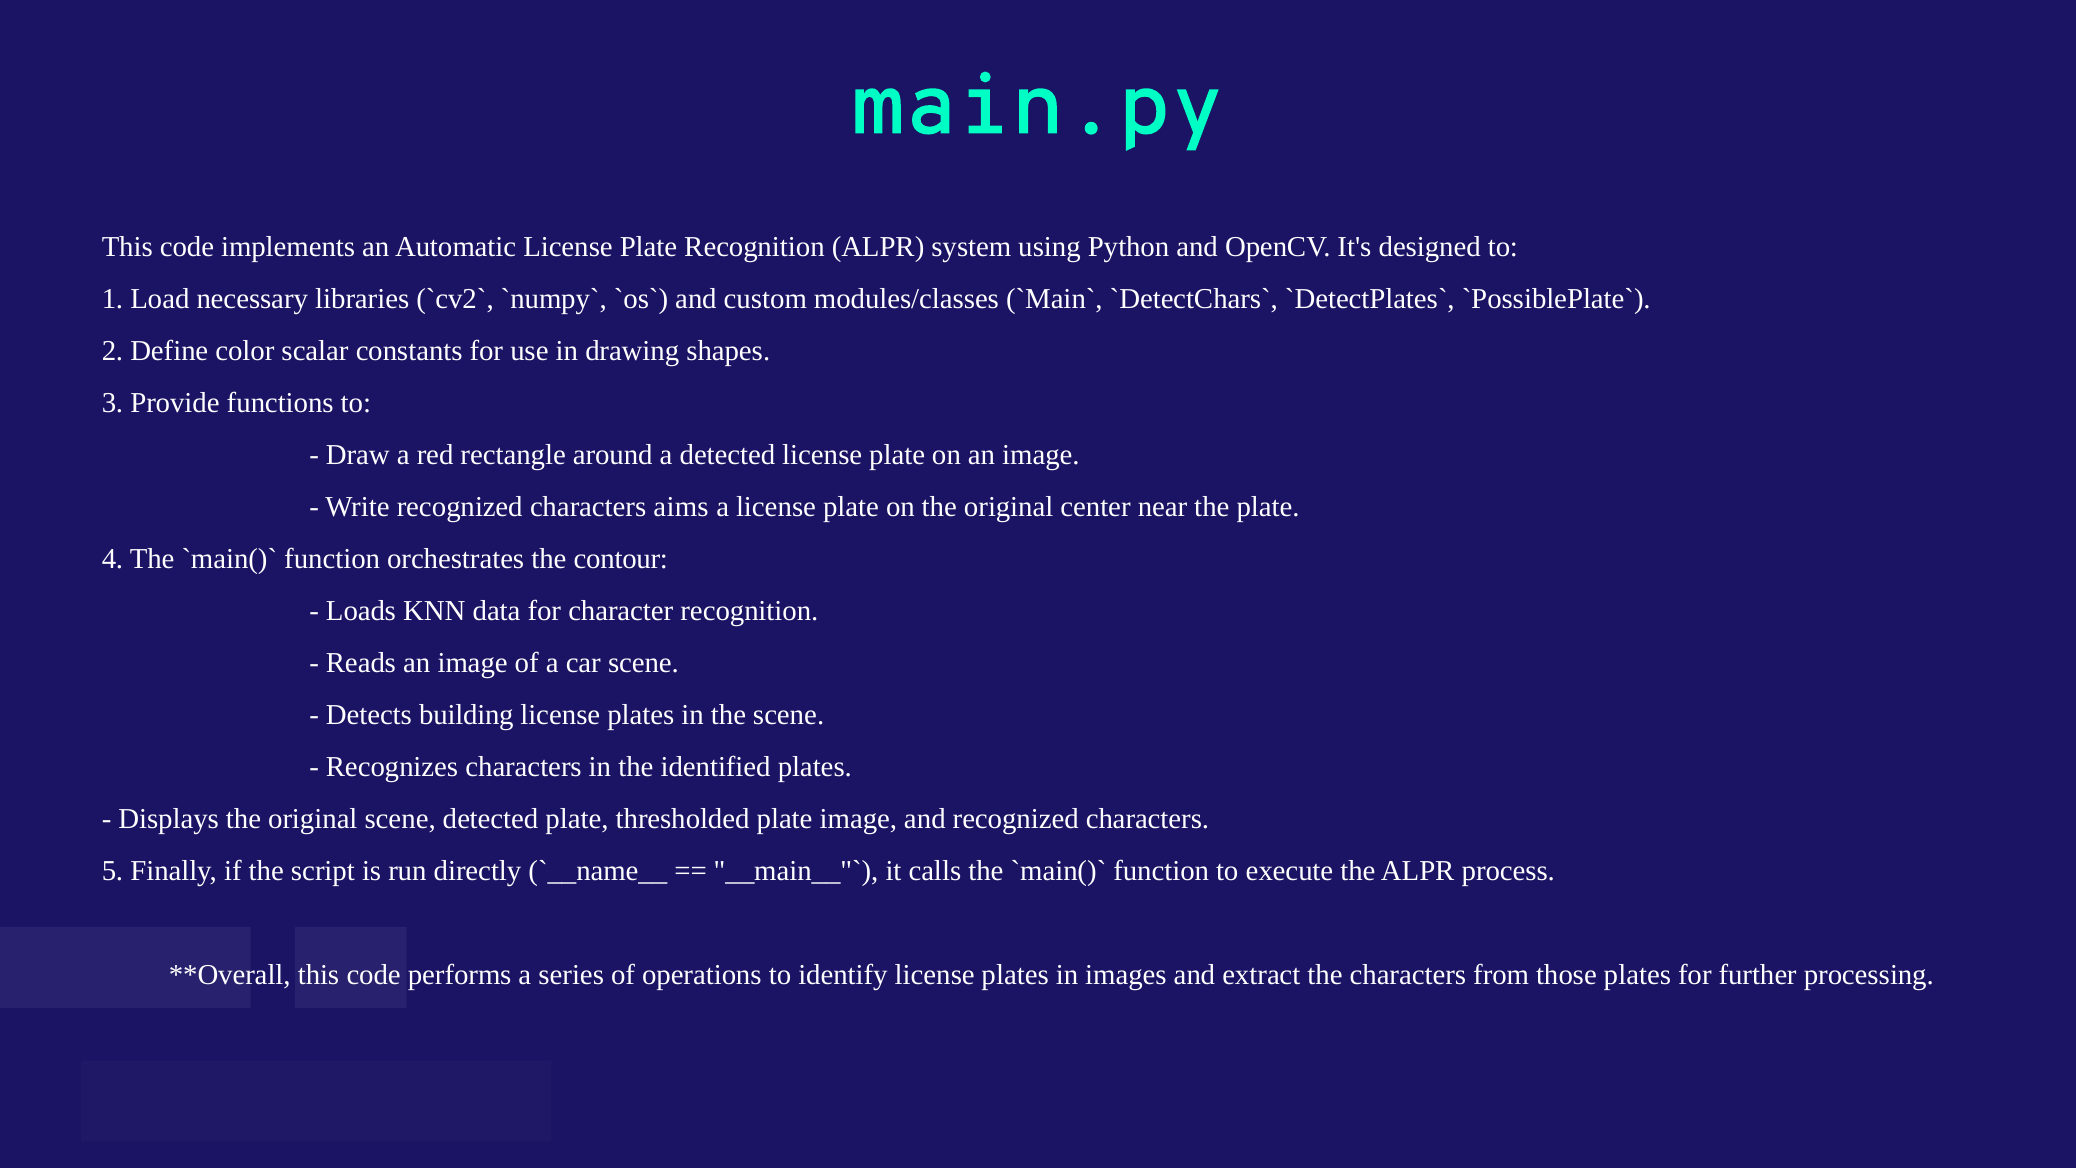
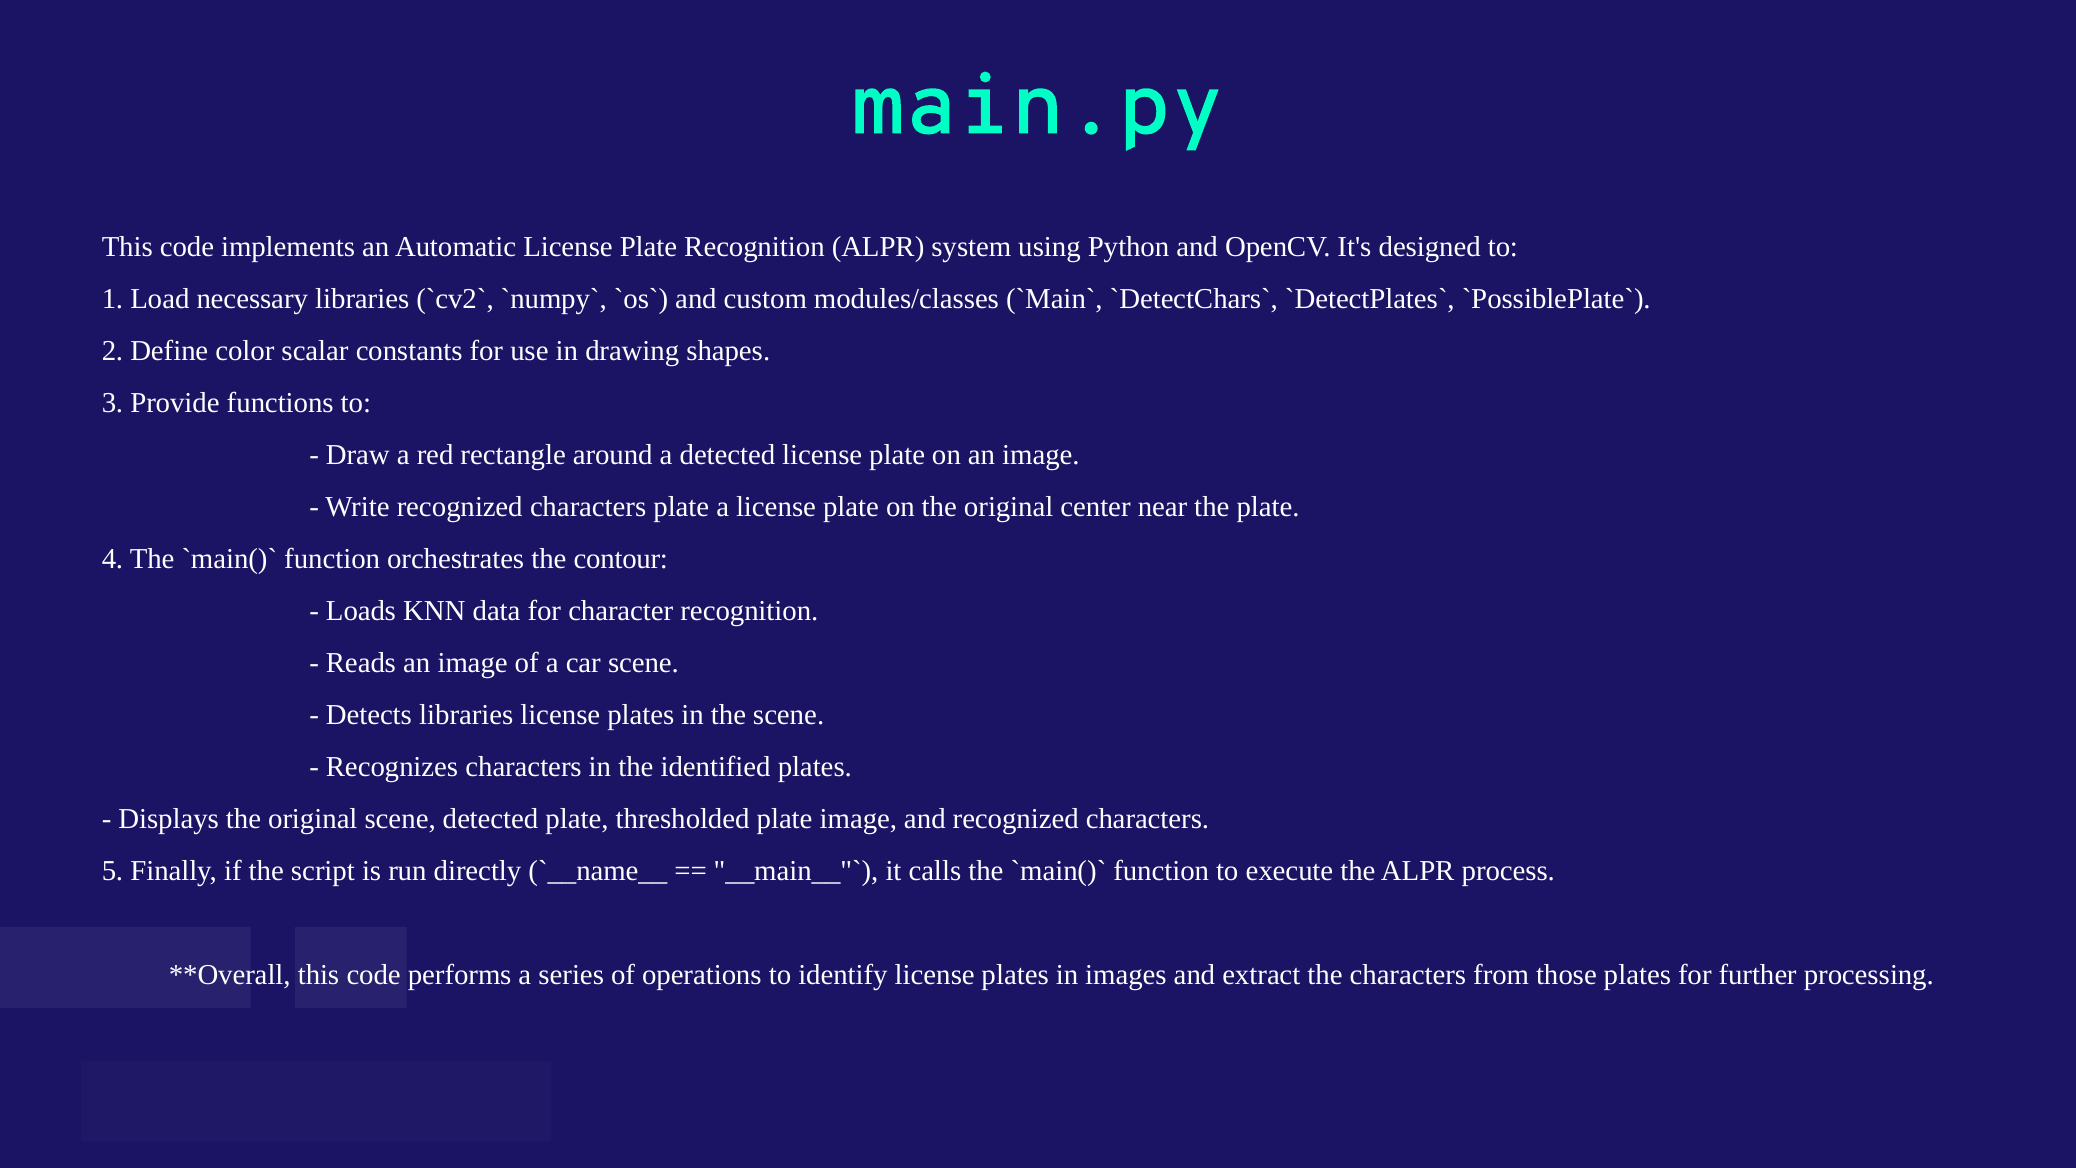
characters aims: aims -> plate (681, 507)
Detects building: building -> libraries (466, 715)
